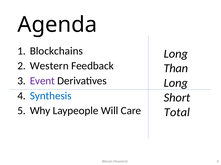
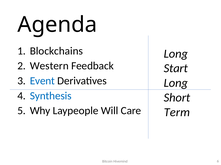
Than: Than -> Start (176, 69)
Event colour: purple -> blue (42, 81)
Total: Total -> Term (177, 113)
